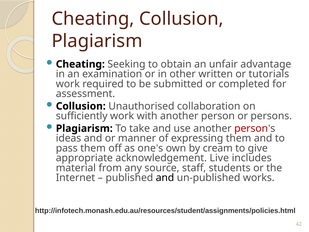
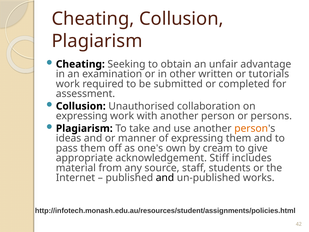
sufficiently: sufficiently -> expressing (82, 116)
person colour: red -> orange (251, 128)
Live: Live -> Stiff (219, 158)
